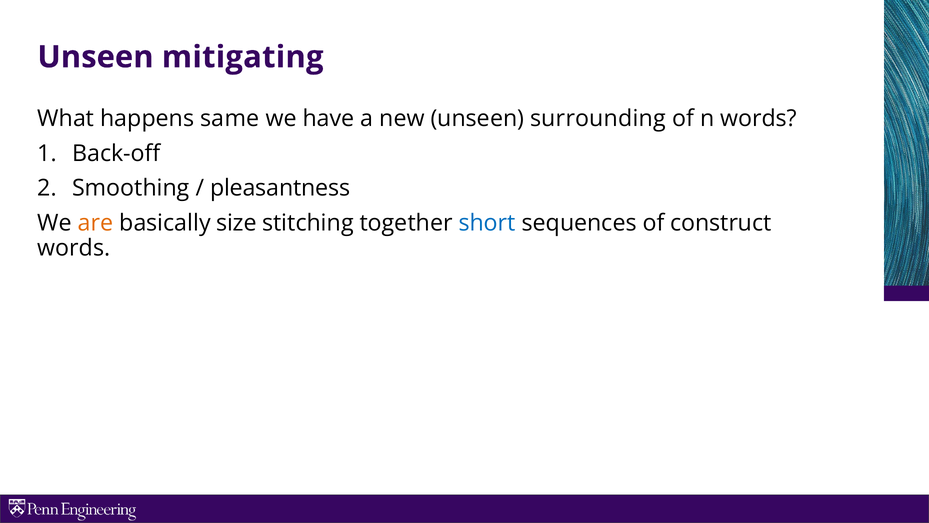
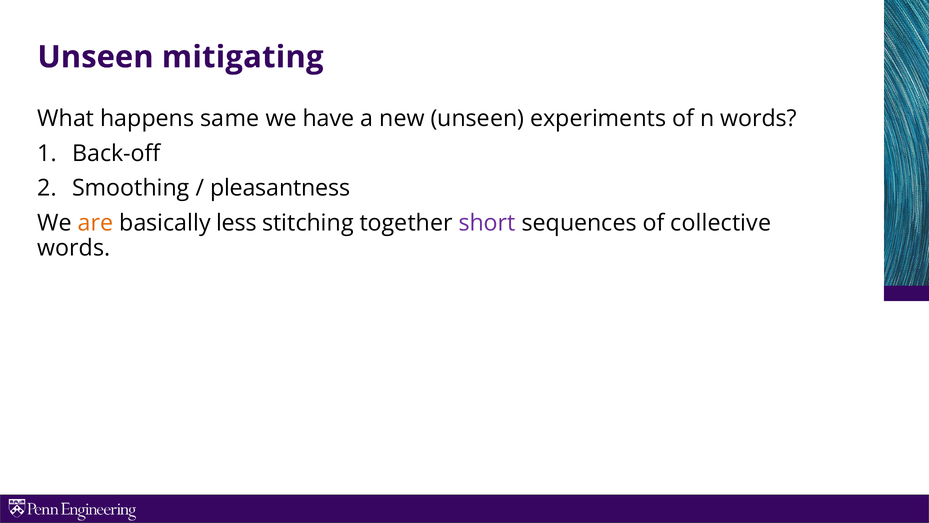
surrounding: surrounding -> experiments (598, 119)
size: size -> less (237, 223)
short colour: blue -> purple (487, 223)
construct: construct -> collective (721, 223)
